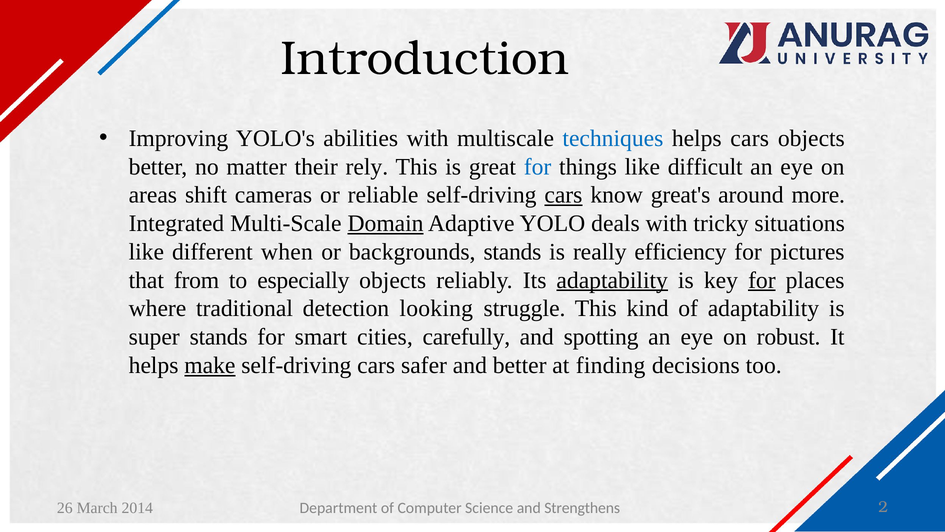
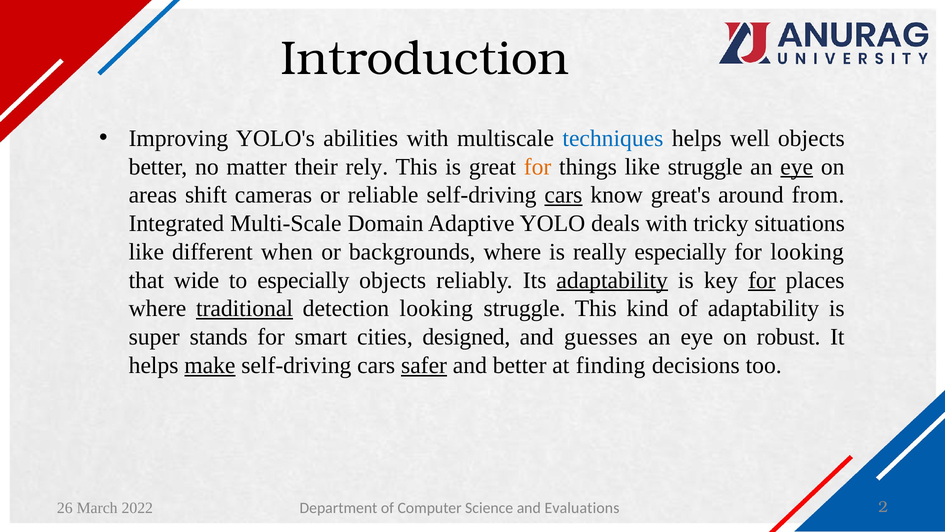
helps cars: cars -> well (750, 138)
for colour: blue -> orange (538, 167)
like difficult: difficult -> struggle (705, 167)
eye underline: none -> present (797, 167)
more: more -> from (818, 195)
Domain underline: present -> none (386, 223)
backgrounds stands: stands -> where (512, 252)
really efficiency: efficiency -> especially (681, 252)
for pictures: pictures -> looking (807, 252)
from: from -> wide (197, 280)
traditional underline: none -> present (244, 308)
carefully: carefully -> designed (466, 337)
spotting: spotting -> guesses (601, 337)
safer underline: none -> present (424, 365)
2014: 2014 -> 2022 (137, 508)
Strengthens: Strengthens -> Evaluations (582, 508)
